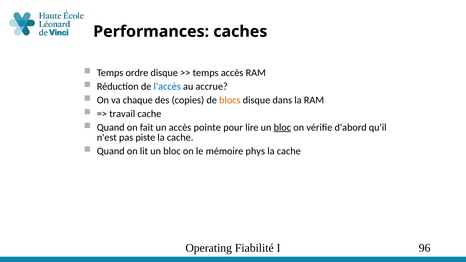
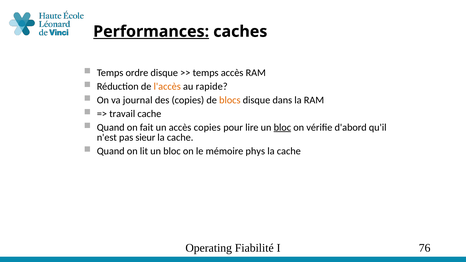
Performances underline: none -> present (151, 32)
l'accès colour: blue -> orange (167, 86)
accrue: accrue -> rapide (212, 86)
chaque: chaque -> journal (138, 100)
accès pointe: pointe -> copies (207, 127)
piste: piste -> sieur (145, 137)
96: 96 -> 76 (425, 248)
